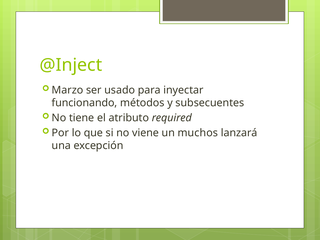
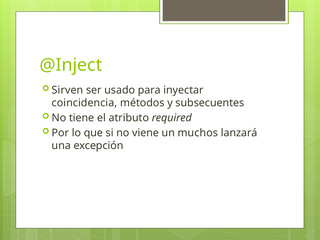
Marzo: Marzo -> Sirven (67, 90)
funcionando: funcionando -> coincidencia (84, 103)
